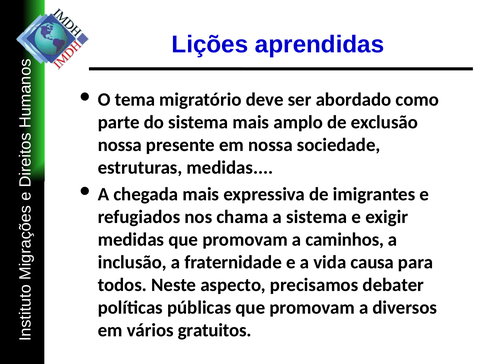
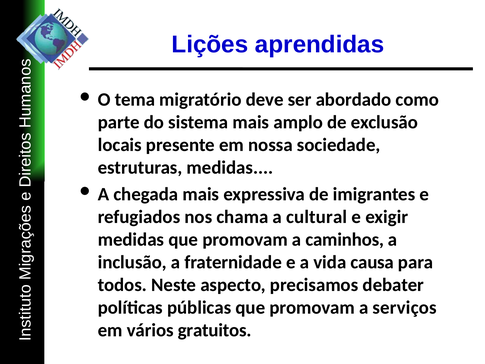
nossa: nossa -> locais (120, 145)
a sistema: sistema -> cultural (317, 217)
diversos: diversos -> serviços (405, 307)
